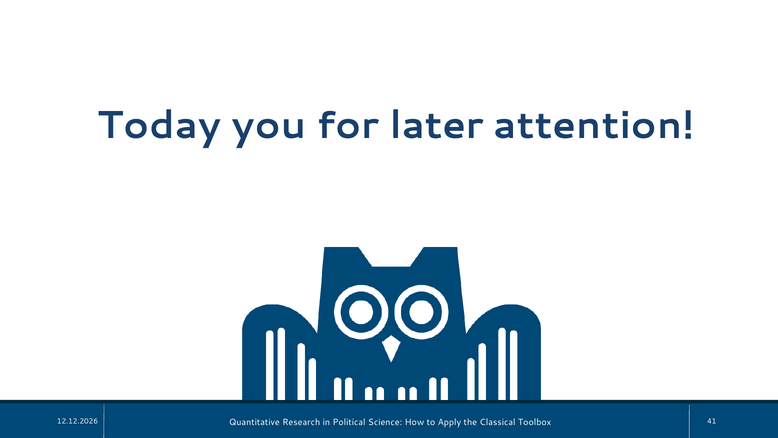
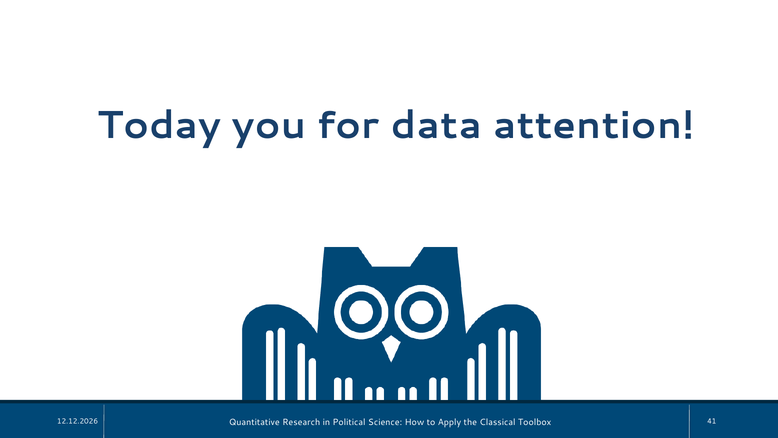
later: later -> data (436, 125)
